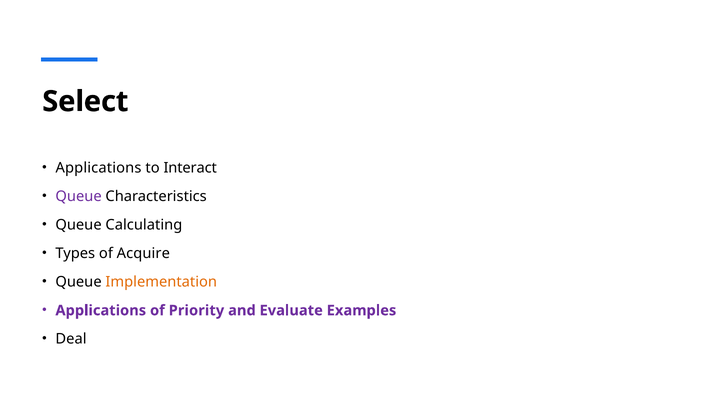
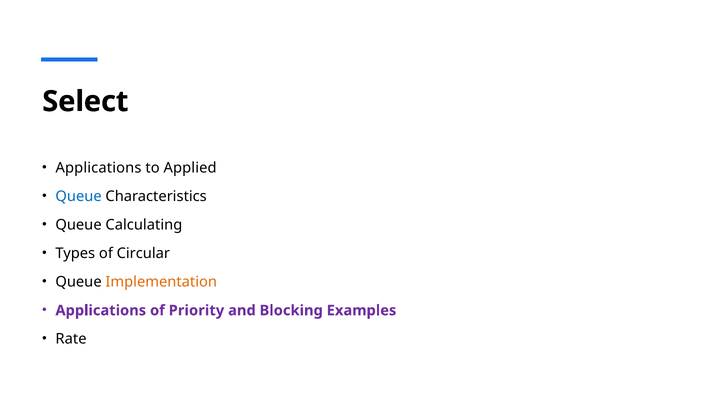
Interact: Interact -> Applied (190, 168)
Queue colour: purple -> blue (79, 197)
Acquire: Acquire -> Circular (143, 254)
Evaluate: Evaluate -> Blocking (291, 310)
Deal: Deal -> Rate (71, 339)
